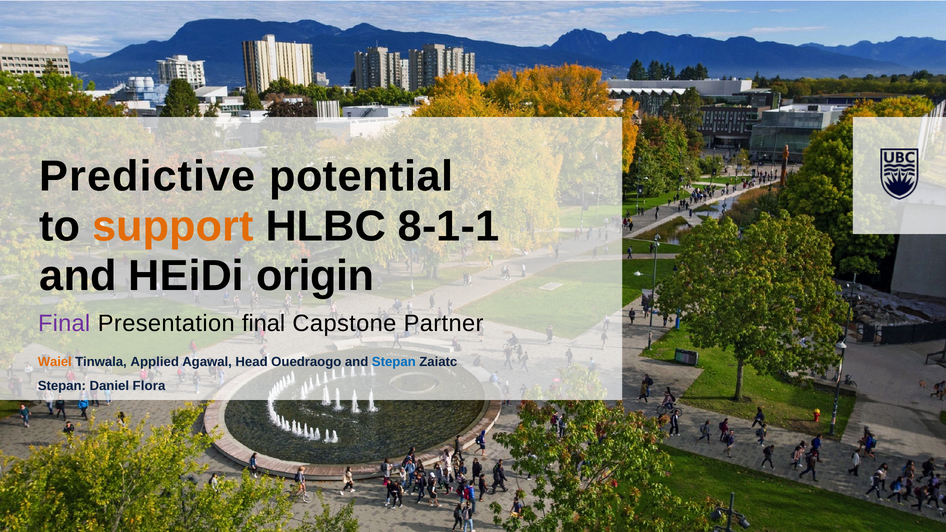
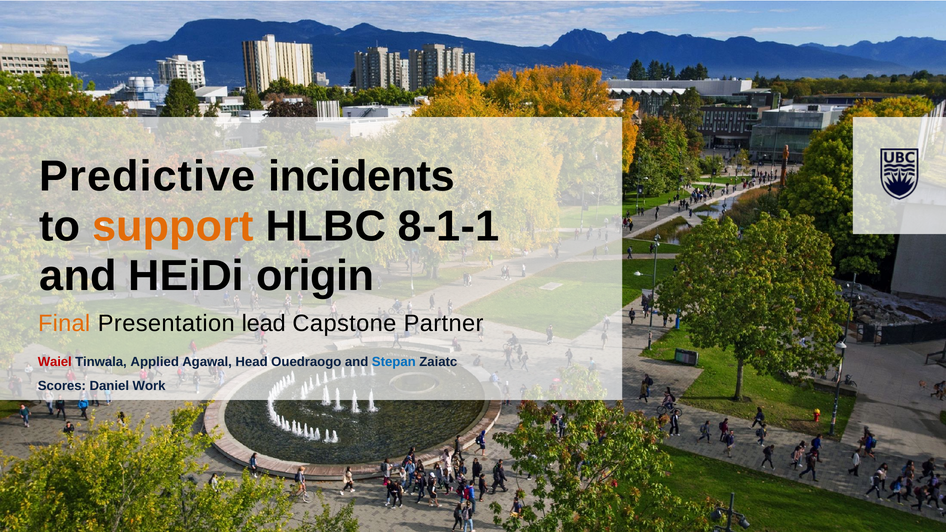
potential: potential -> incidents (362, 176)
Final colour: purple -> orange (64, 323)
Presentation final: final -> lead (264, 323)
Waiel colour: orange -> red (55, 362)
Stepan: Stepan -> Scores (62, 386)
Flora: Flora -> Work (149, 386)
